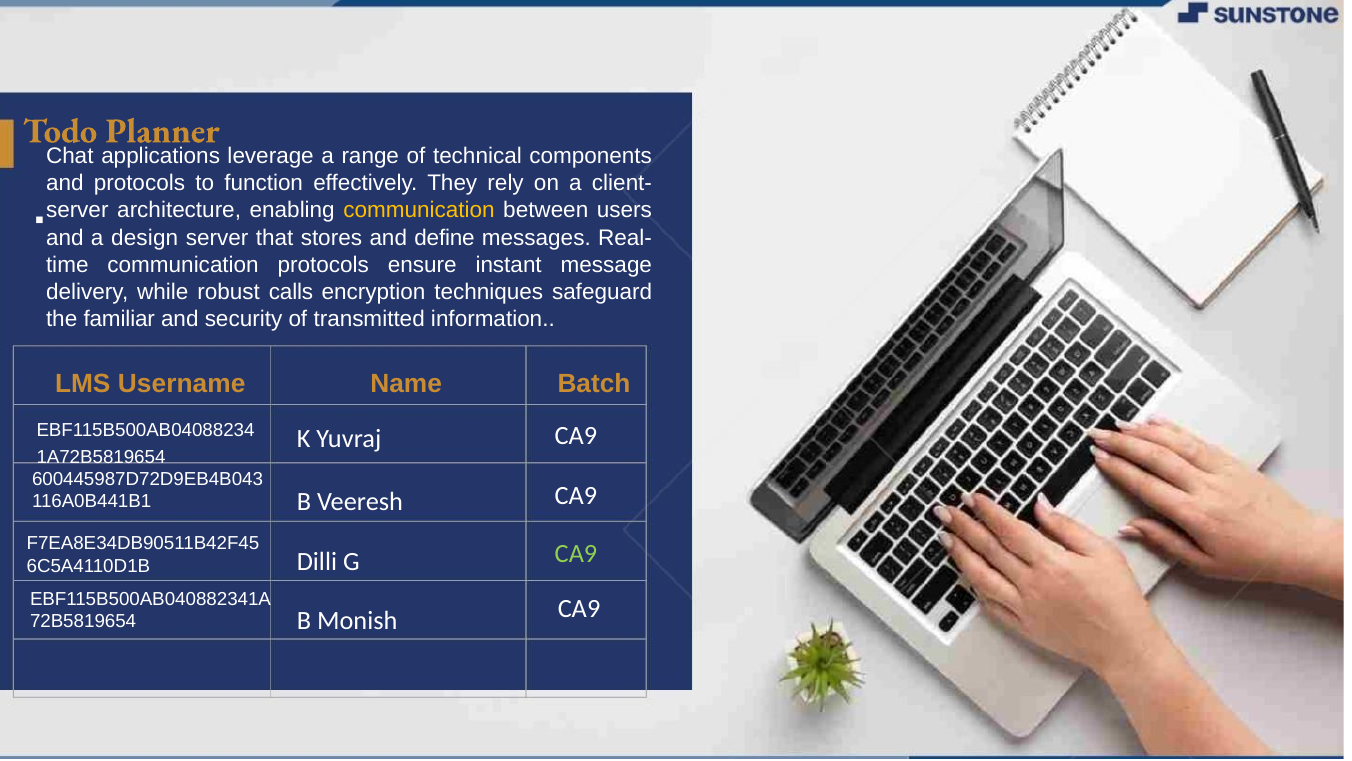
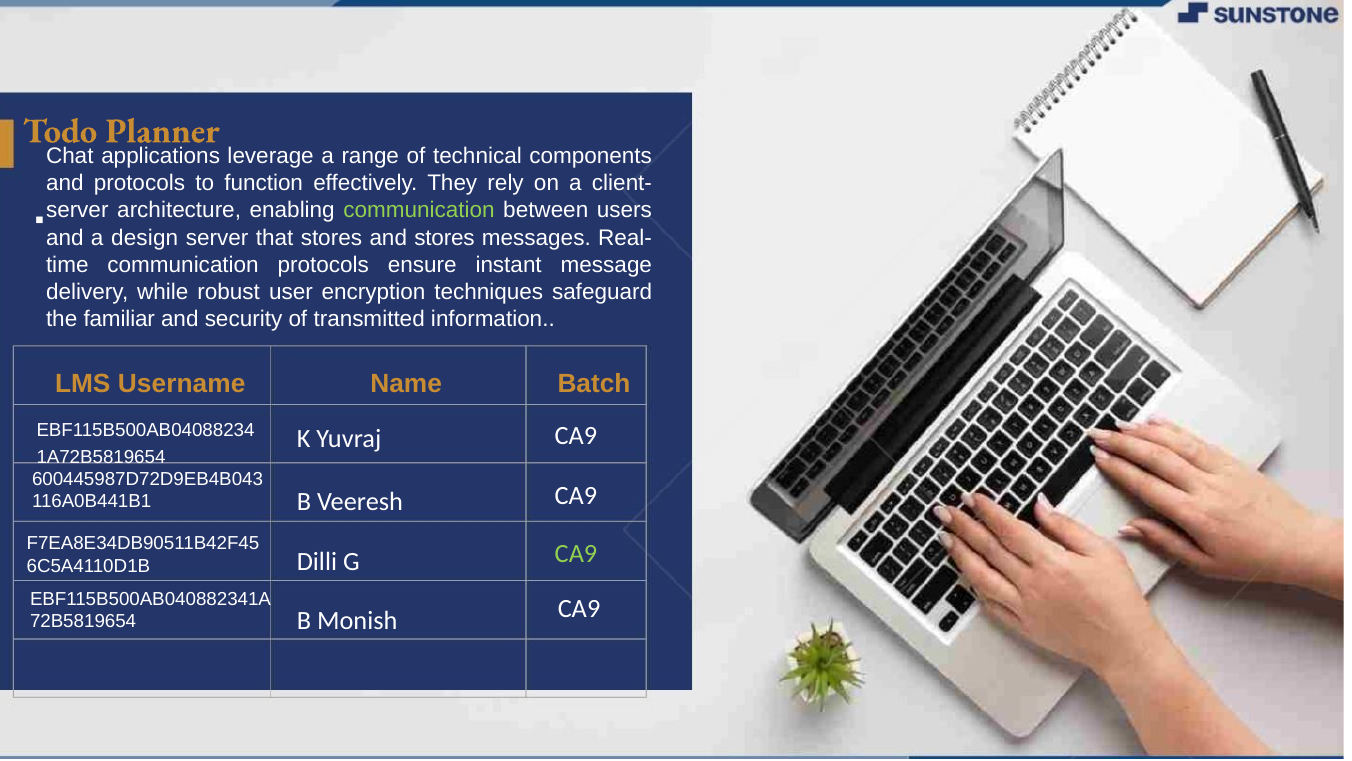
communication colour: yellow -> light green (419, 210)
and define: define -> stores (445, 237)
calls: calls -> user (291, 292)
